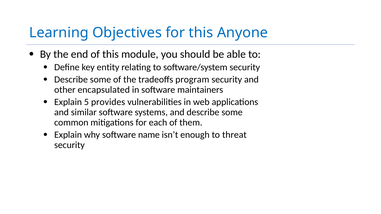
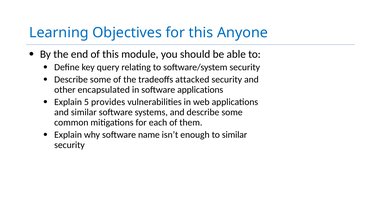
entity: entity -> query (108, 67)
program: program -> attacked (192, 80)
software maintainers: maintainers -> applications (200, 90)
to threat: threat -> similar (235, 135)
